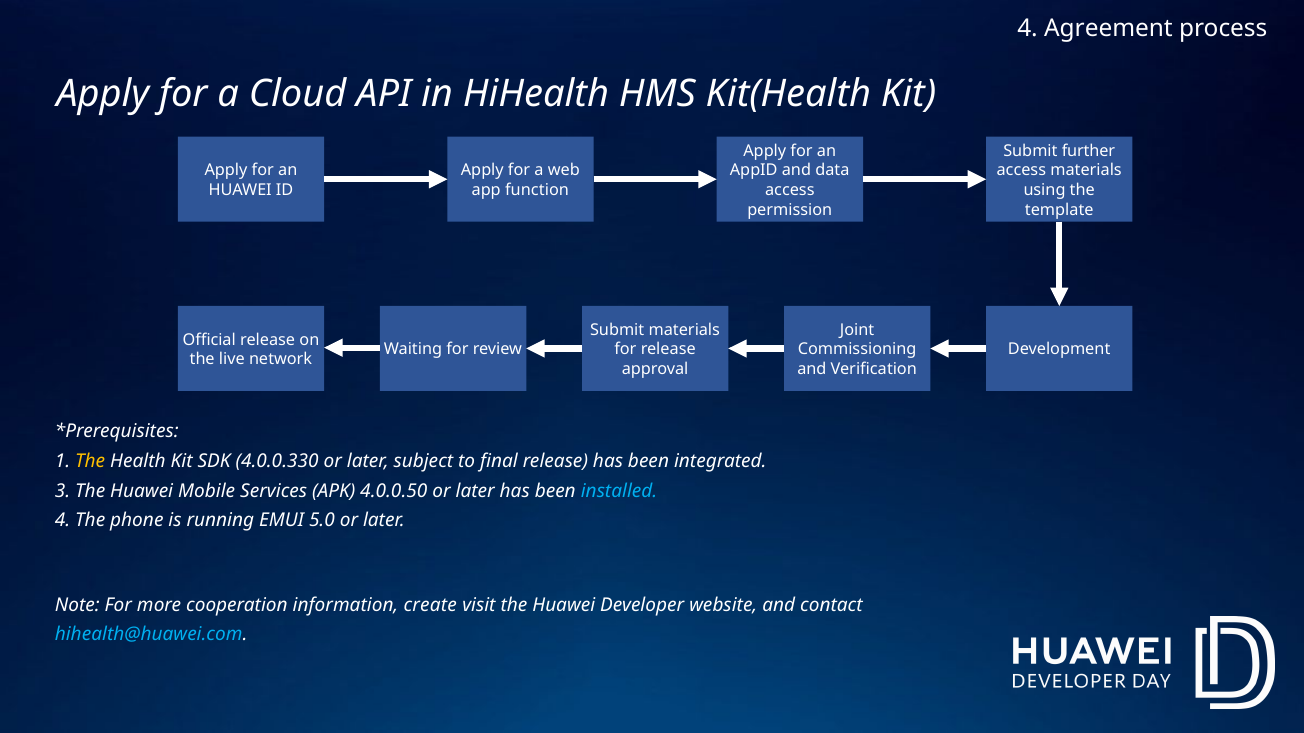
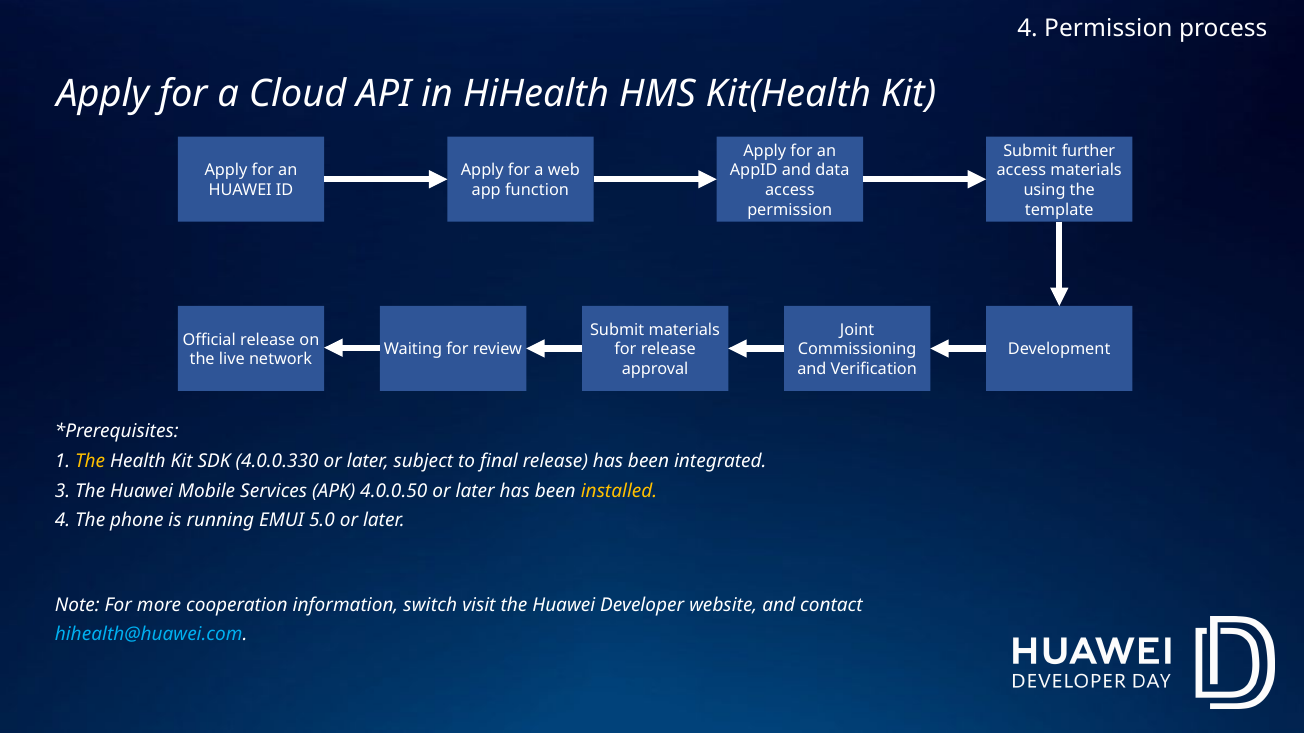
4 Agreement: Agreement -> Permission (1108, 28)
installed colour: light blue -> yellow (619, 491)
create: create -> switch (430, 605)
